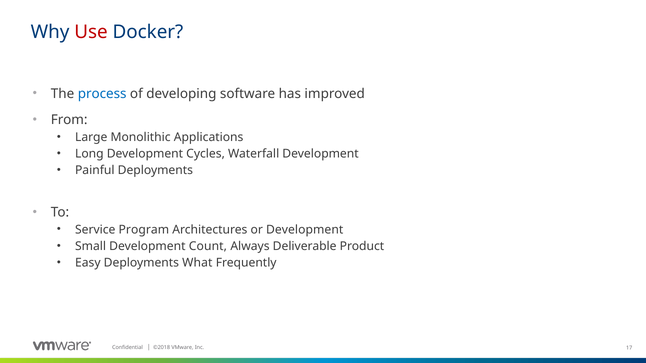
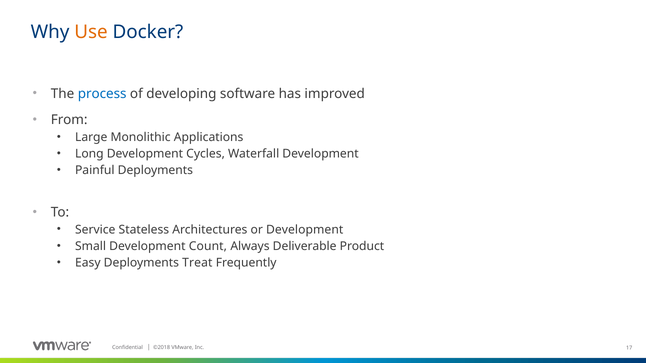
Use colour: red -> orange (91, 32)
Program: Program -> Stateless (144, 230)
What: What -> Treat (197, 263)
